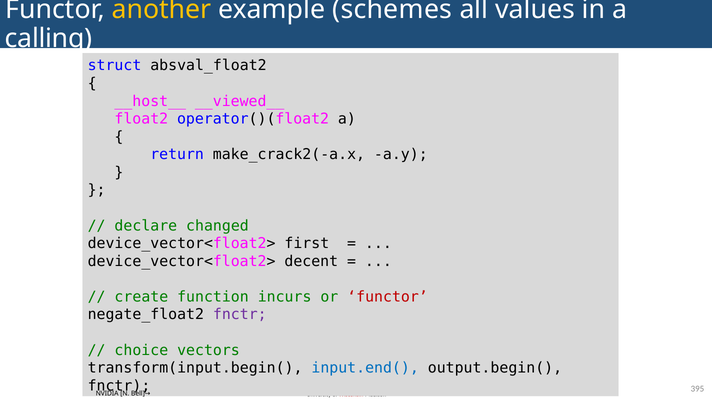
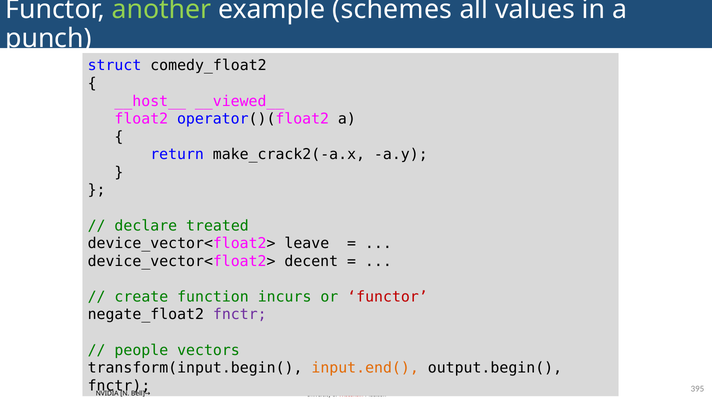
another colour: yellow -> light green (161, 9)
calling: calling -> punch (48, 38)
absval_float2: absval_float2 -> comedy_float2 (208, 66)
changed: changed -> treated (217, 226)
first: first -> leave (307, 244)
choice: choice -> people (141, 351)
input.end( colour: blue -> orange (365, 368)
